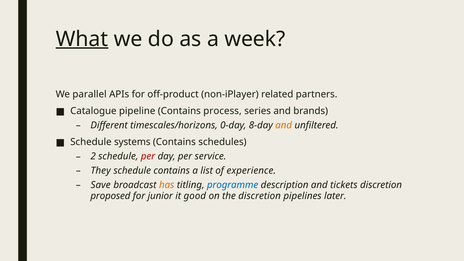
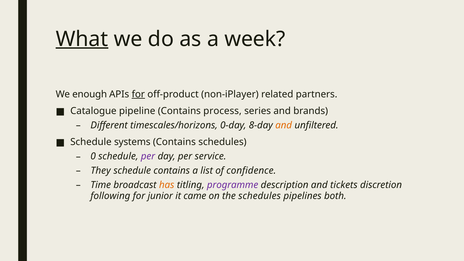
parallel: parallel -> enough (90, 94)
for underline: none -> present (138, 94)
2: 2 -> 0 (93, 156)
per colour: red -> purple (148, 156)
experience: experience -> confidence (251, 171)
Save: Save -> Time (101, 185)
programme colour: blue -> purple (233, 185)
proposed: proposed -> following (110, 196)
good: good -> came (195, 196)
the discretion: discretion -> schedules (260, 196)
later: later -> both (335, 196)
